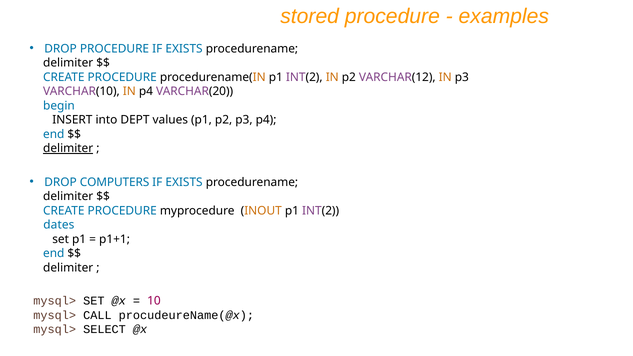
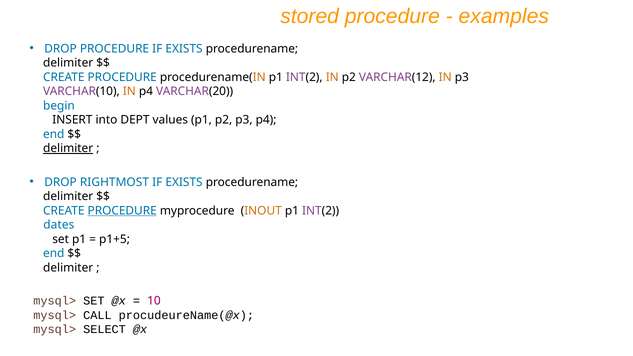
COMPUTERS: COMPUTERS -> RIGHTMOST (114, 182)
PROCEDURE underline: none -> present (122, 211)
p1+1: p1+1 -> p1+5 (115, 239)
